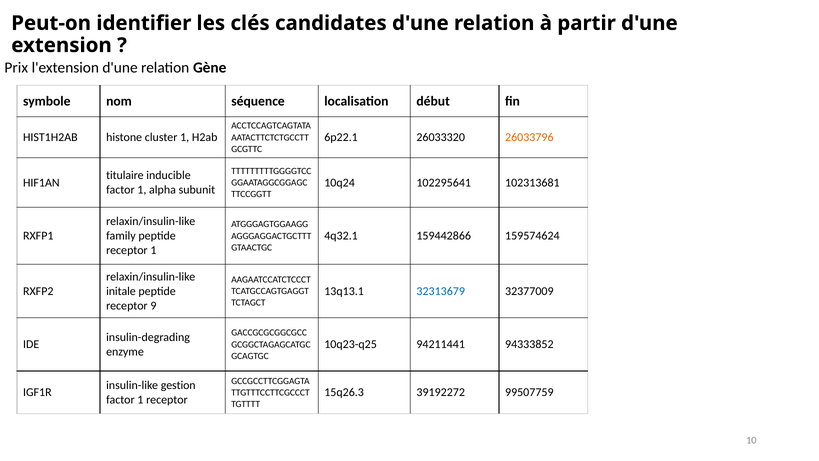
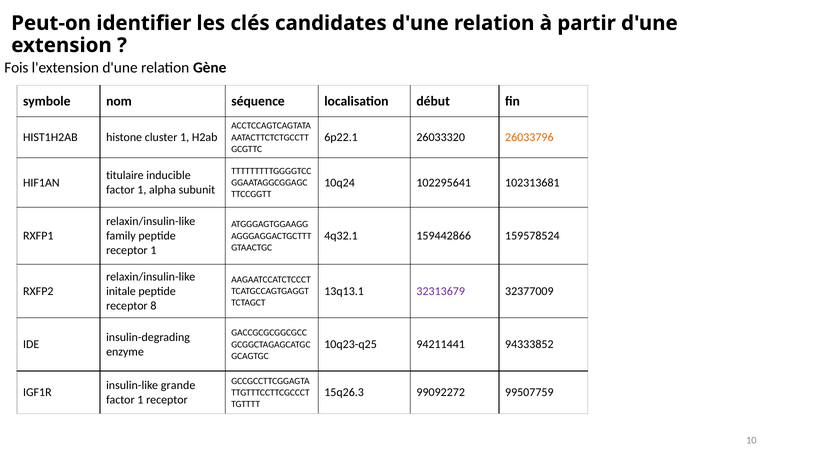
Prix: Prix -> Fois (16, 67)
159574624: 159574624 -> 159578524 (532, 236)
32313679 colour: blue -> purple (441, 291)
9: 9 -> 8 (153, 306)
gestion: gestion -> grande (178, 385)
39192272: 39192272 -> 99092272 (441, 392)
